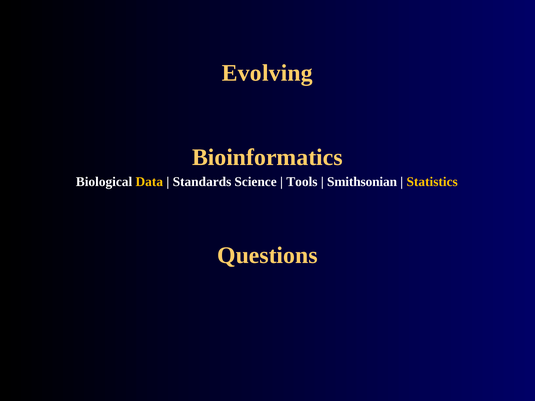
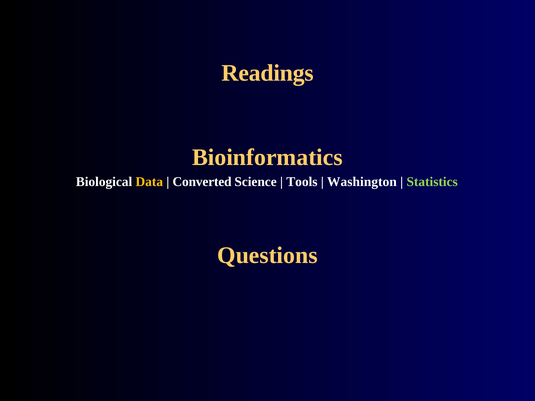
Evolving: Evolving -> Readings (268, 73)
Standards: Standards -> Converted (202, 182)
Smithsonian: Smithsonian -> Washington (362, 182)
Statistics colour: yellow -> light green (432, 182)
